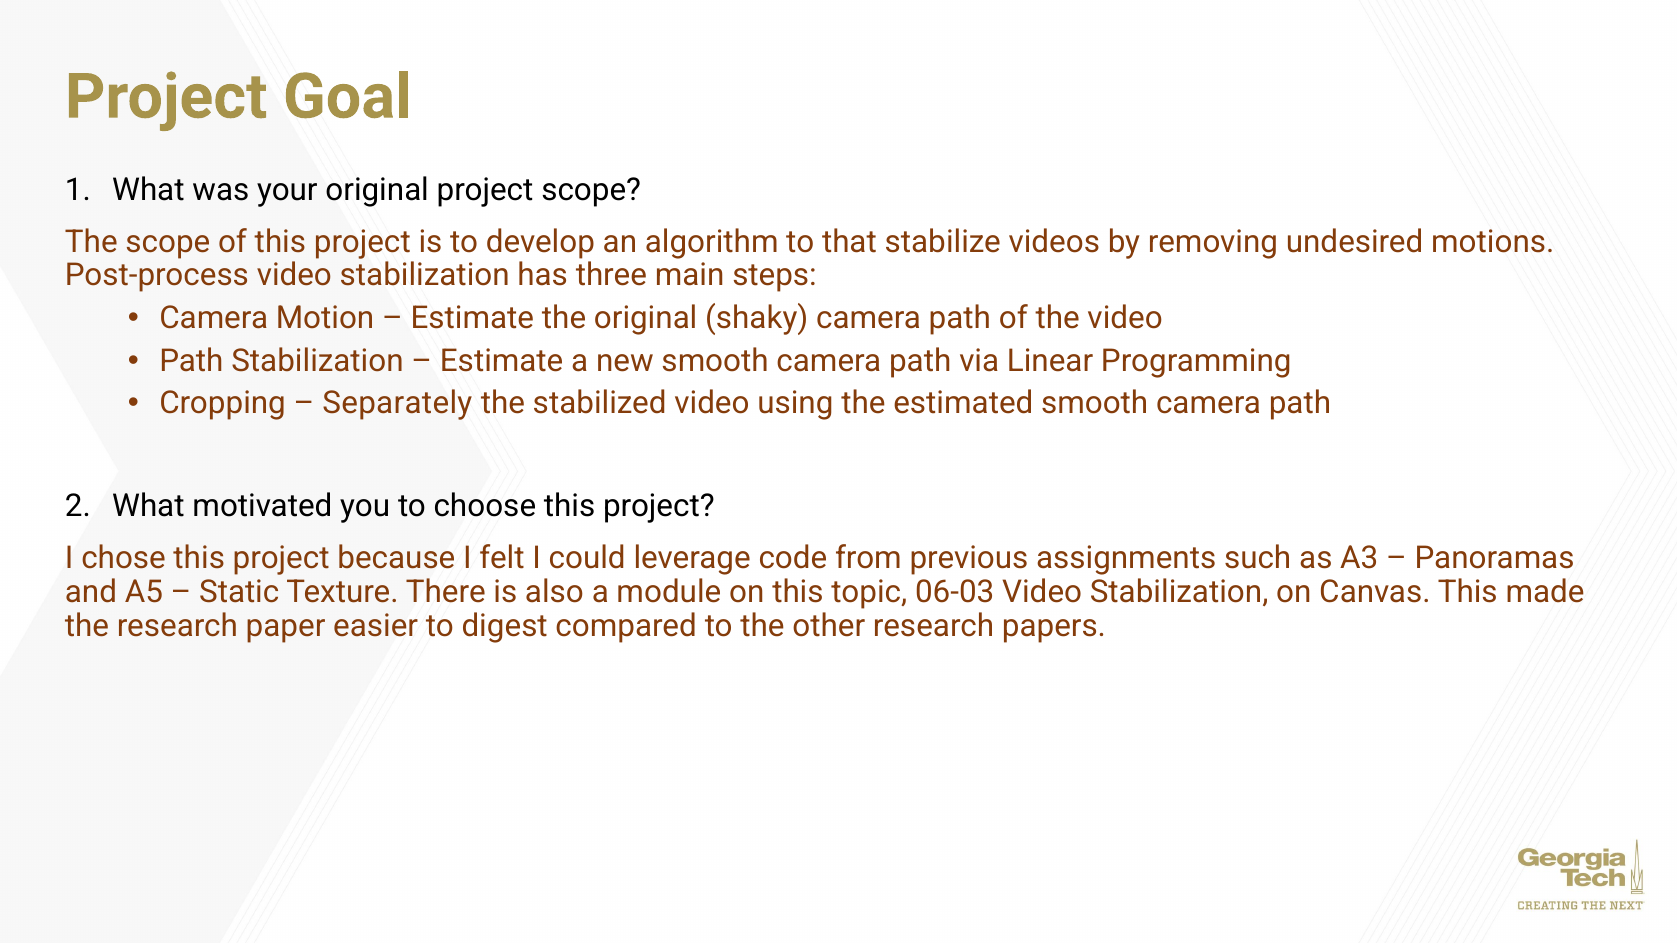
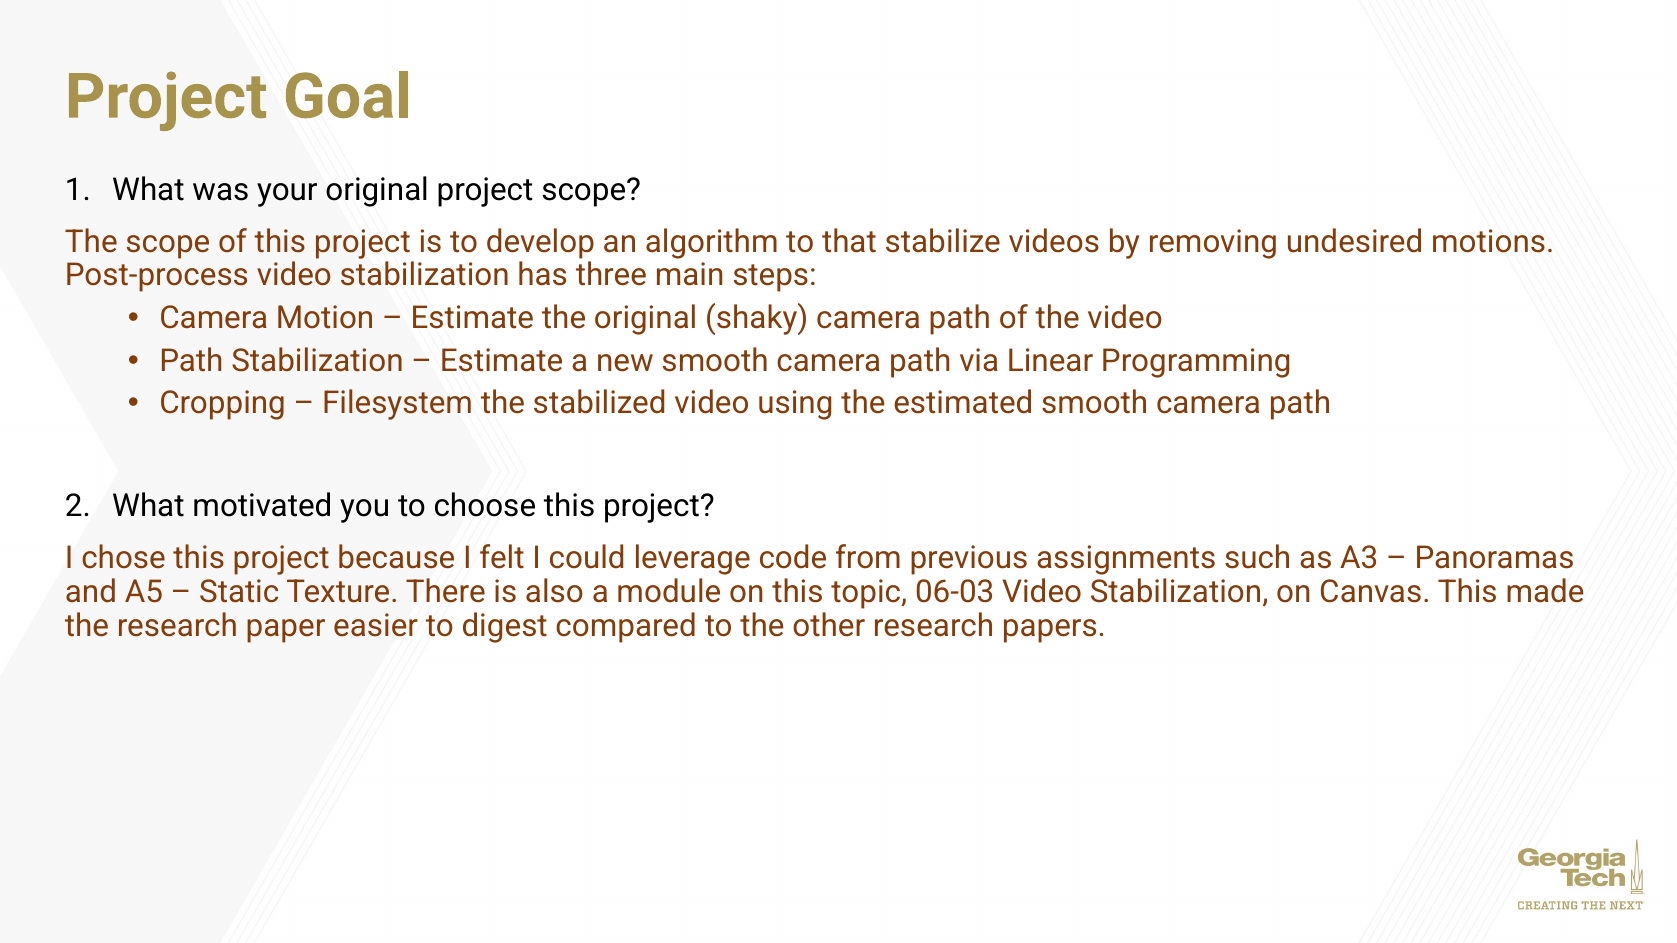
Separately: Separately -> Filesystem (398, 404)
